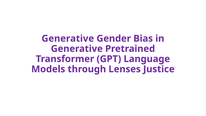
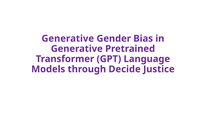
Lenses: Lenses -> Decide (125, 69)
